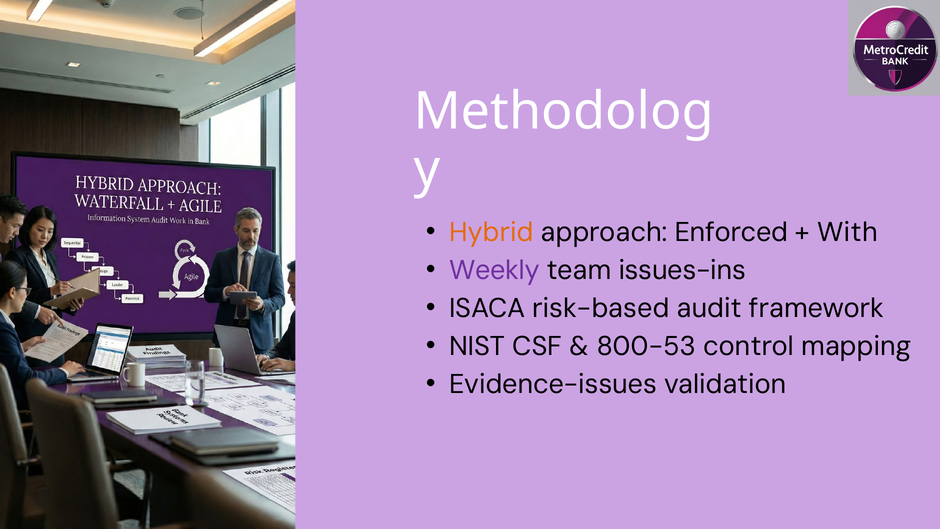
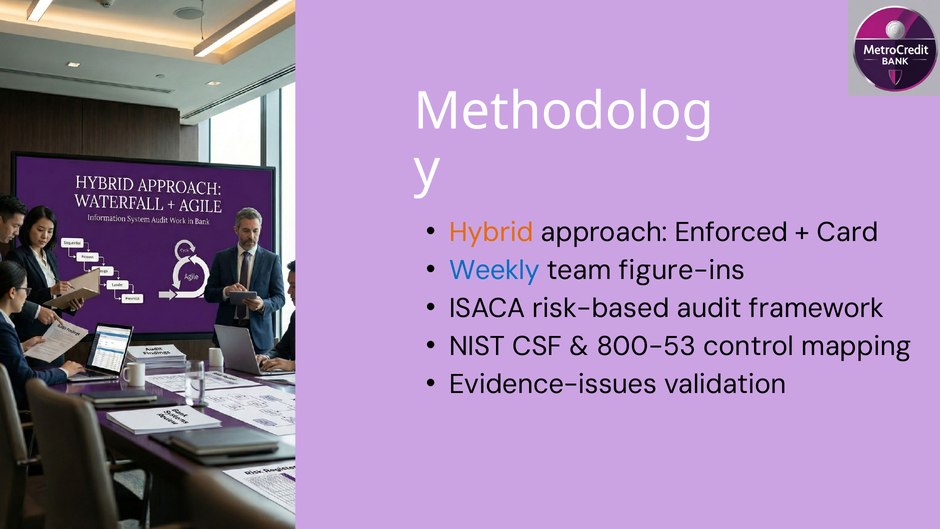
With: With -> Card (848, 232)
Weekly colour: purple -> blue (494, 270)
issues-ins: issues-ins -> figure-ins (682, 270)
